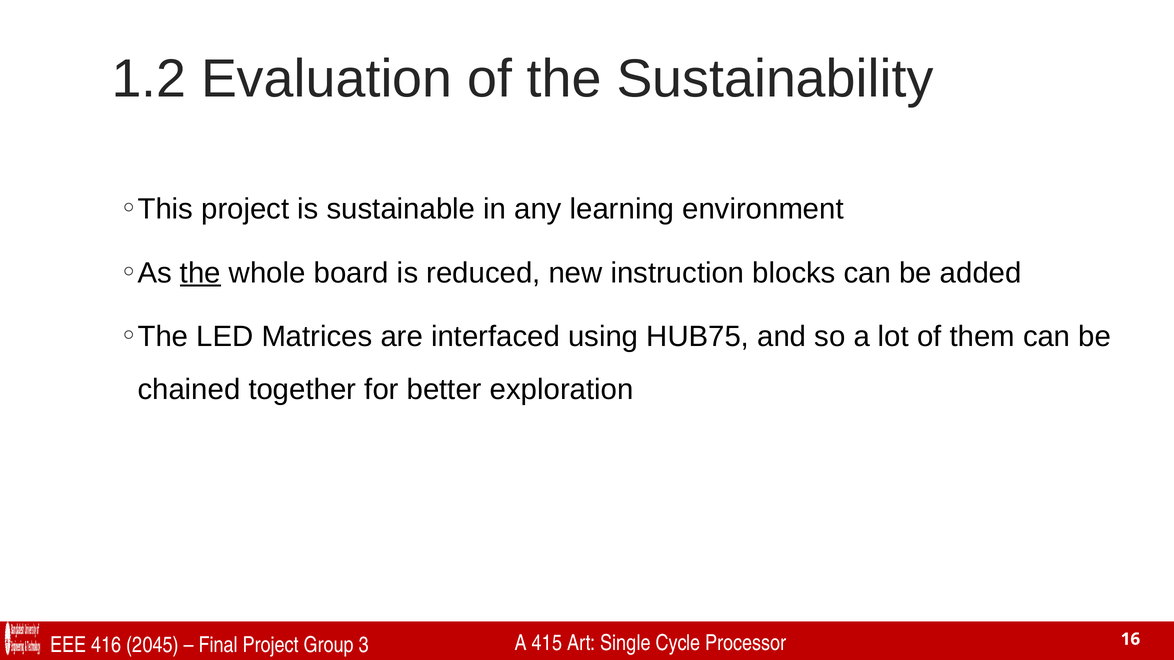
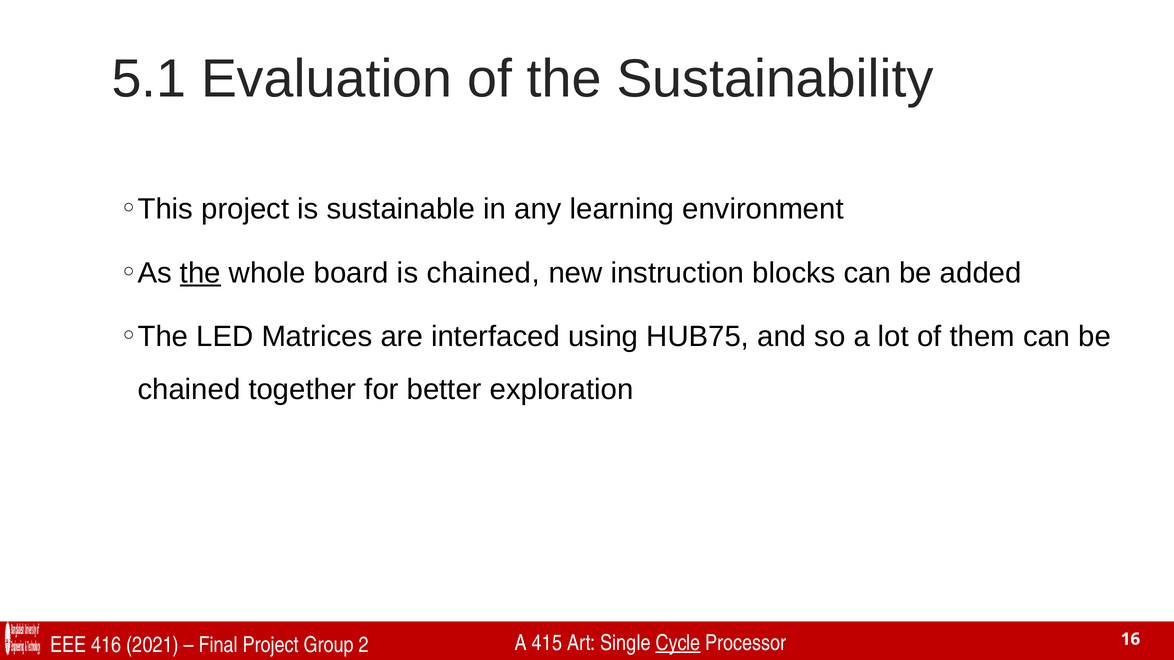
1.2: 1.2 -> 5.1 (149, 79)
is reduced: reduced -> chained (483, 273)
2045: 2045 -> 2021 (153, 645)
3: 3 -> 2 (364, 645)
Cycle underline: none -> present (678, 643)
